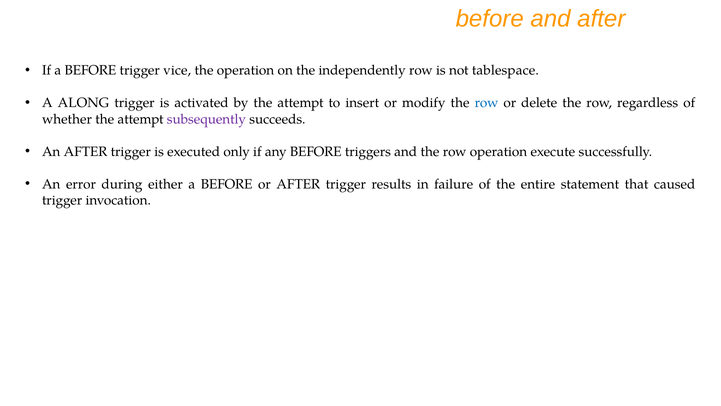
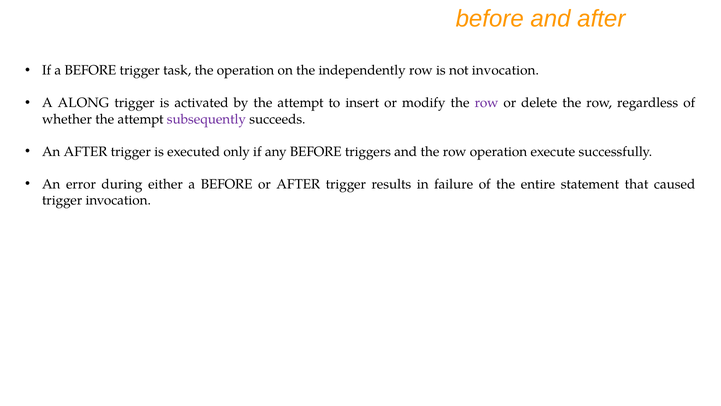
vice: vice -> task (177, 70)
not tablespace: tablespace -> invocation (505, 70)
row colour: blue -> purple (487, 103)
